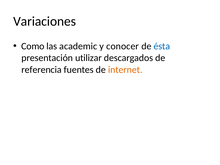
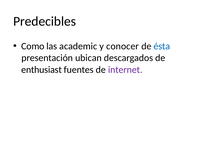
Variaciones: Variaciones -> Predecibles (45, 21)
utilizar: utilizar -> ubican (88, 58)
referencia: referencia -> enthusiast (42, 70)
internet colour: orange -> purple (125, 70)
